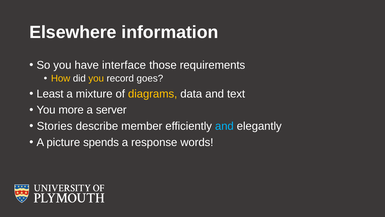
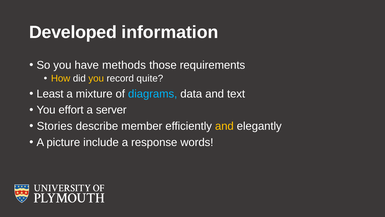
Elsewhere: Elsewhere -> Developed (73, 32)
interface: interface -> methods (124, 65)
goes: goes -> quite (150, 78)
diagrams colour: yellow -> light blue (153, 94)
more: more -> effort (71, 110)
and colour: light blue -> yellow (224, 126)
spends: spends -> include (101, 142)
